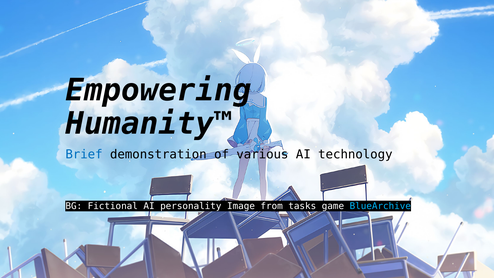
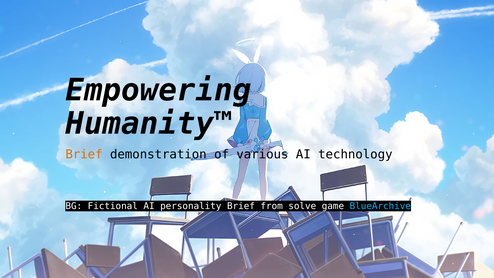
Brief colour: blue -> orange (84, 154)
personality Image: Image -> Brief (241, 206)
tasks: tasks -> solve (302, 206)
